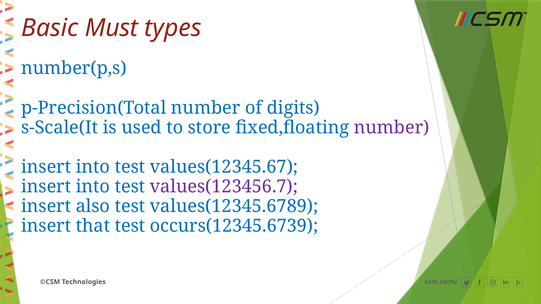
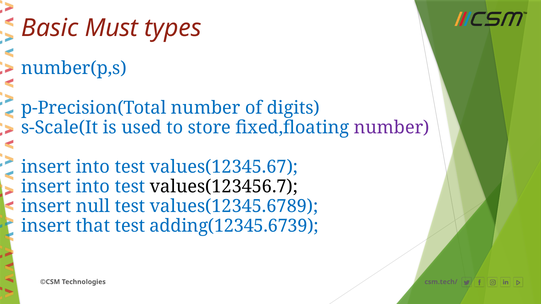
values(123456.7 colour: purple -> black (224, 187)
also: also -> null (93, 207)
occurs(12345.6739: occurs(12345.6739 -> adding(12345.6739 (234, 226)
